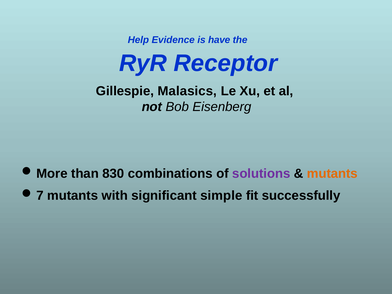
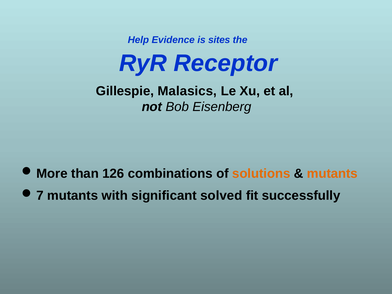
have: have -> sites (219, 40)
830: 830 -> 126 (113, 173)
solutions colour: purple -> orange (261, 173)
simple: simple -> solved (221, 196)
